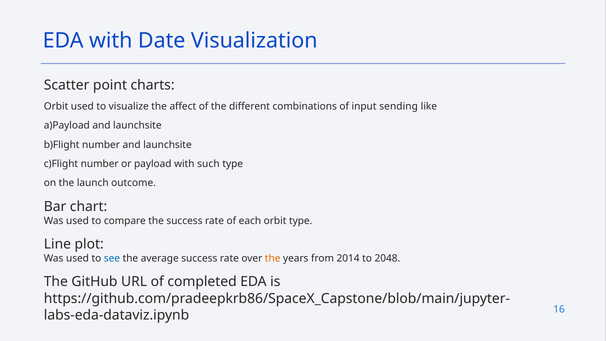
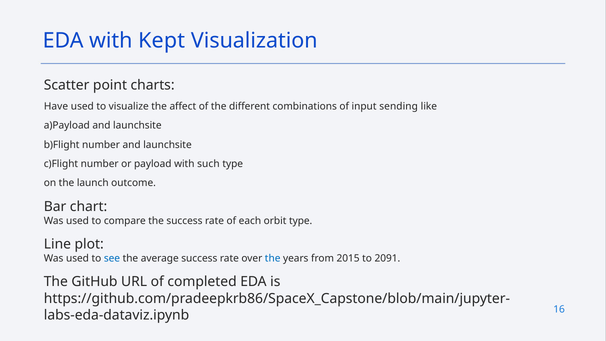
Date: Date -> Kept (162, 40)
Orbit: Orbit -> Have (56, 106)
the colour: orange -> blue (273, 258)
2014: 2014 -> 2015 (348, 258)
2048: 2048 -> 2091 (387, 258)
